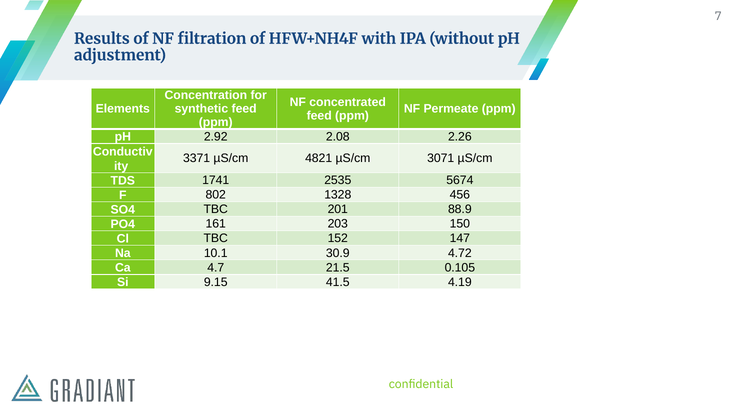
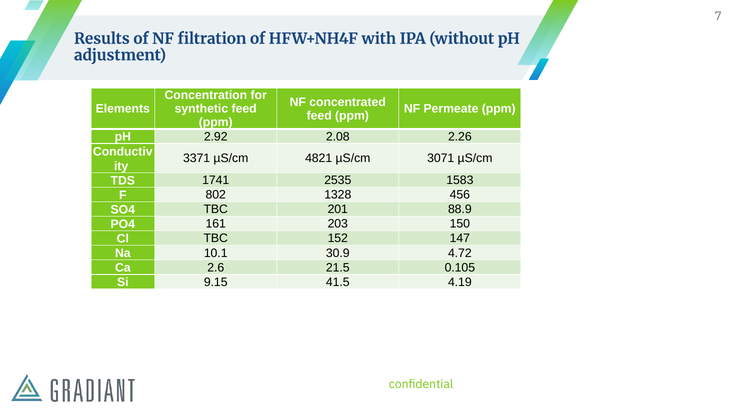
5674: 5674 -> 1583 (460, 180)
4.7: 4.7 -> 2.6 (216, 267)
